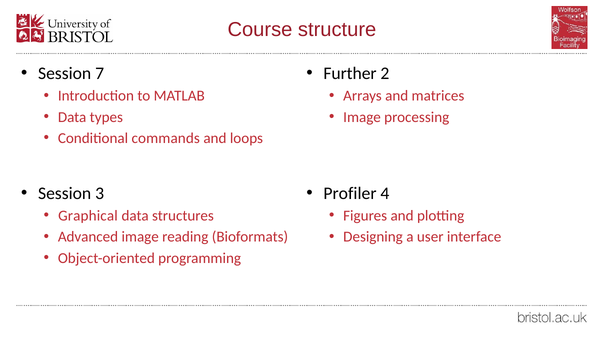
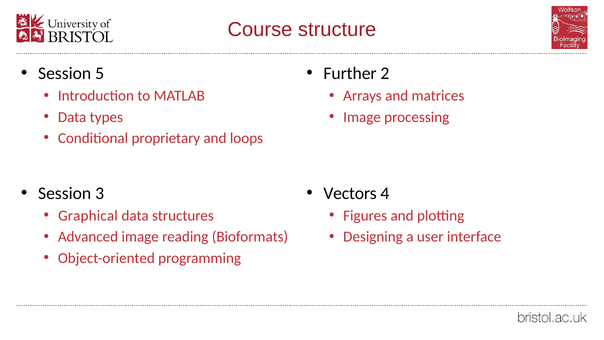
7: 7 -> 5 (100, 73)
commands: commands -> proprietary (166, 138)
Profiler: Profiler -> Vectors (350, 193)
